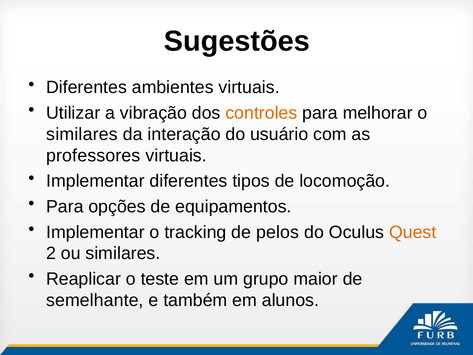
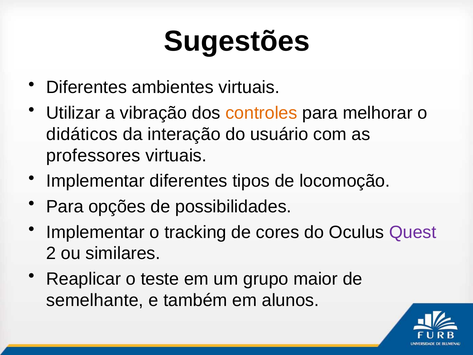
similares: similares -> didáticos (82, 134)
equipamentos: equipamentos -> possibilidades (233, 206)
pelos: pelos -> cores (278, 232)
Quest colour: orange -> purple (413, 232)
